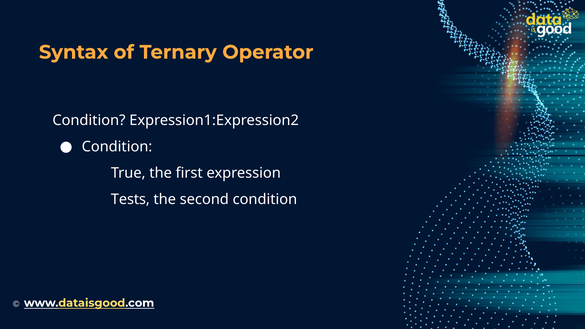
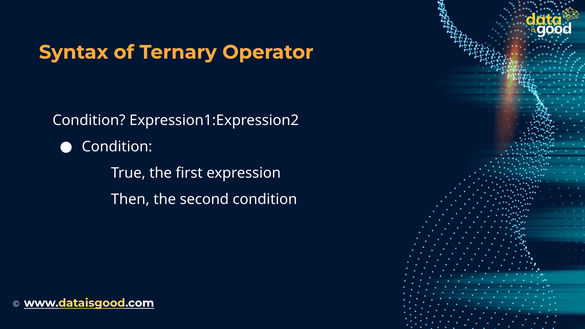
Tests: Tests -> Then (130, 199)
